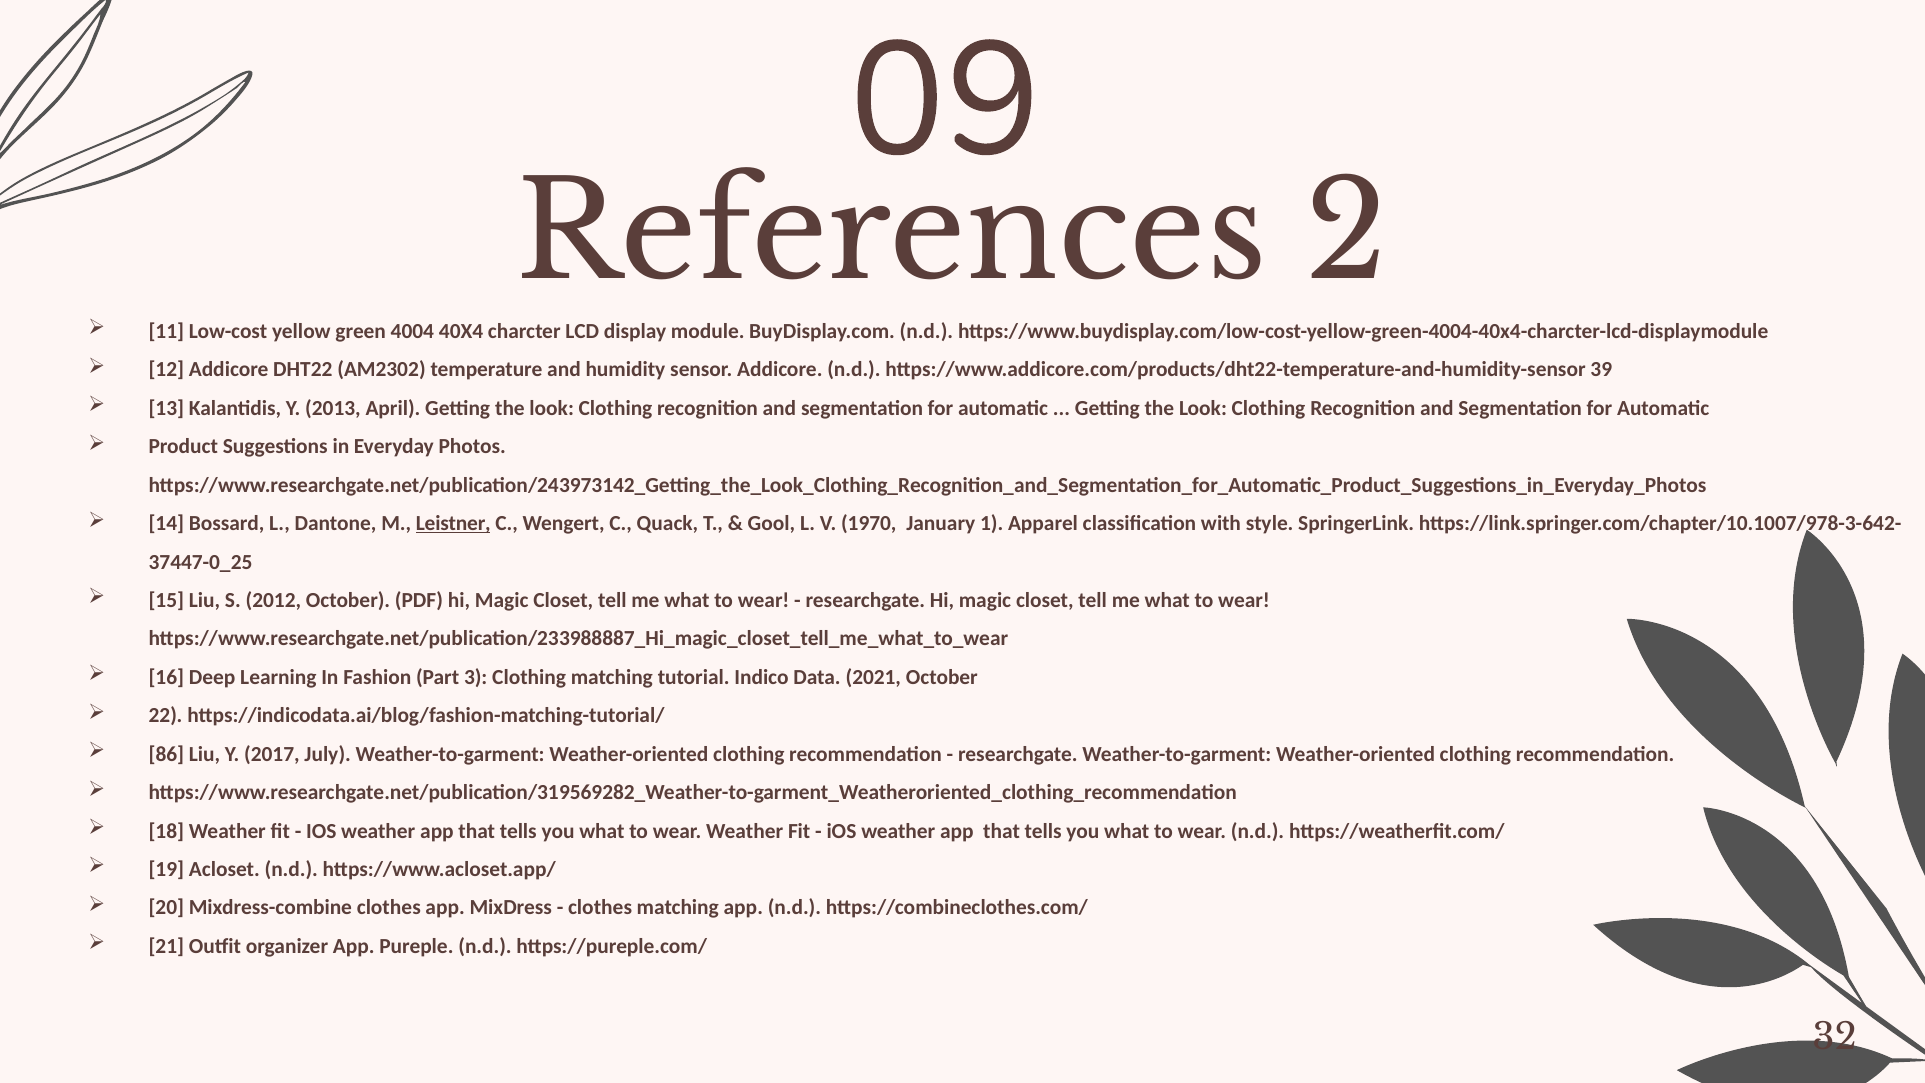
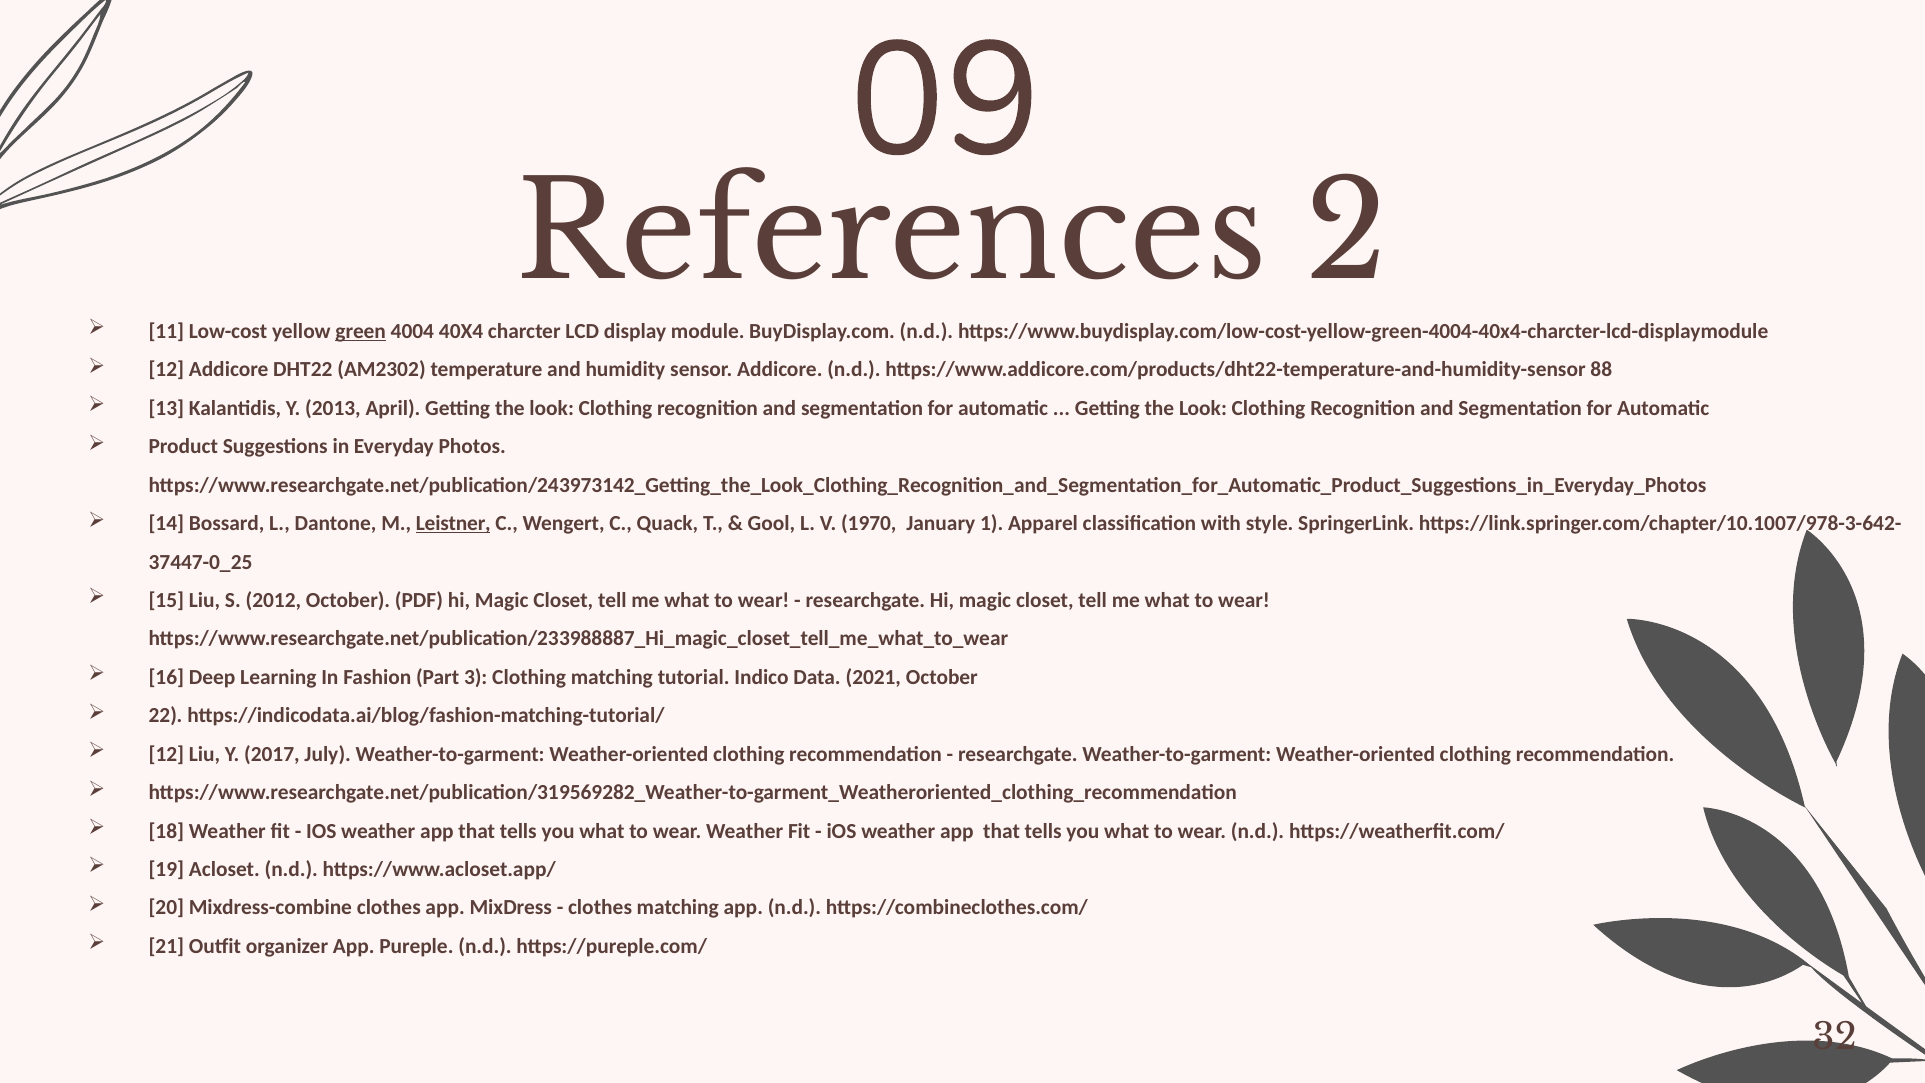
green underline: none -> present (361, 331)
39: 39 -> 88 (1601, 370)
86: 86 -> 12 (166, 754)
